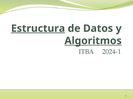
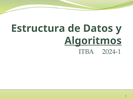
Estructura underline: present -> none (38, 29)
